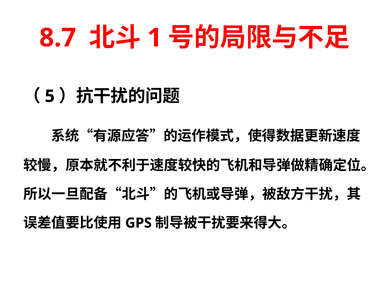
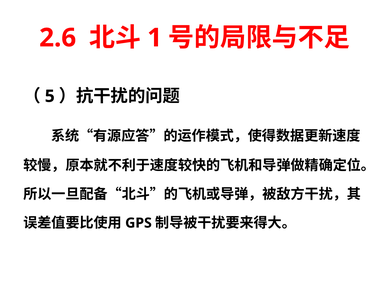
8.7: 8.7 -> 2.6 (58, 38)
